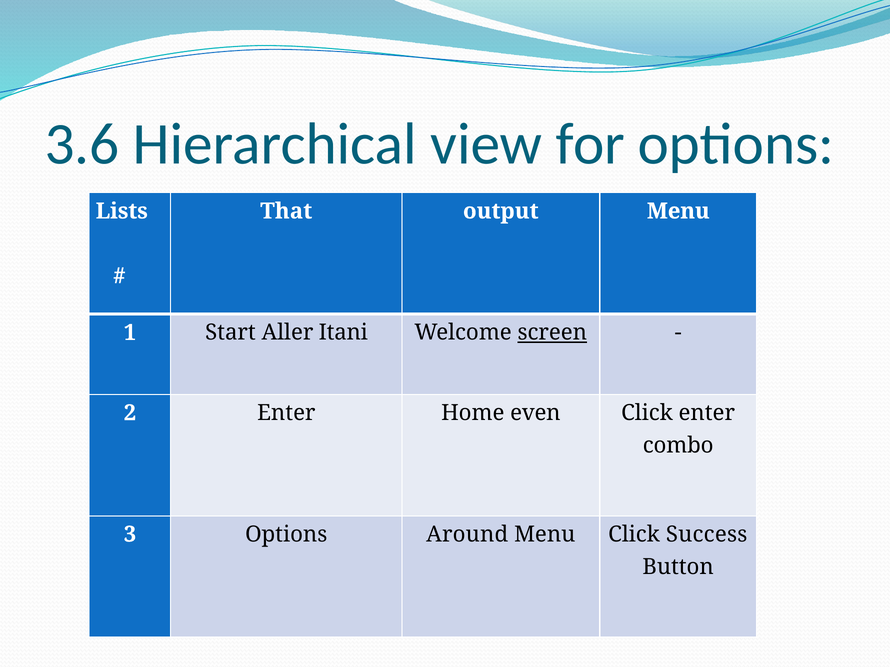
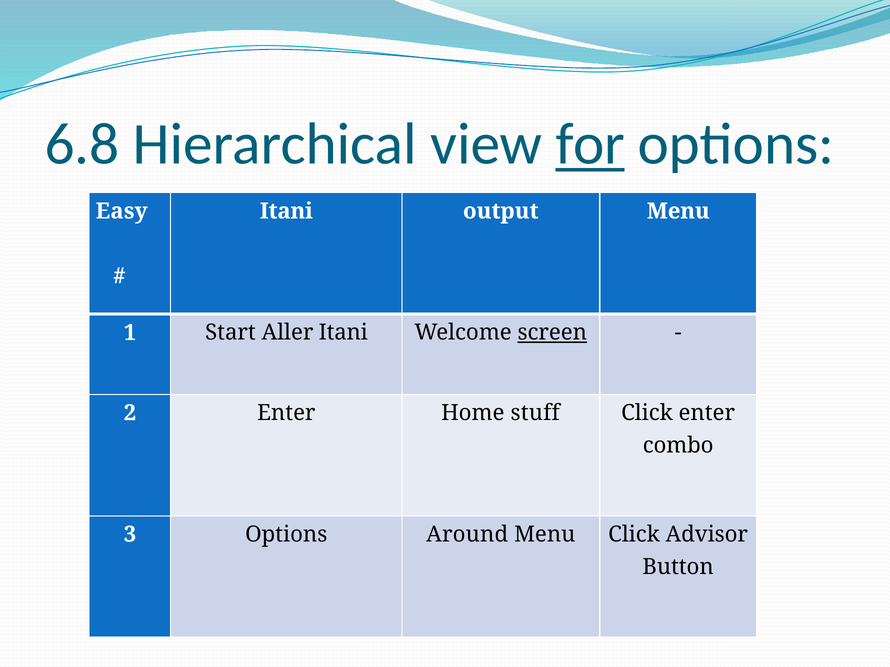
3.6: 3.6 -> 6.8 (82, 144)
for underline: none -> present (590, 144)
Lists: Lists -> Easy (122, 211)
That: That -> Itani (286, 211)
even: even -> stuff (535, 413)
Success: Success -> Advisor (707, 535)
